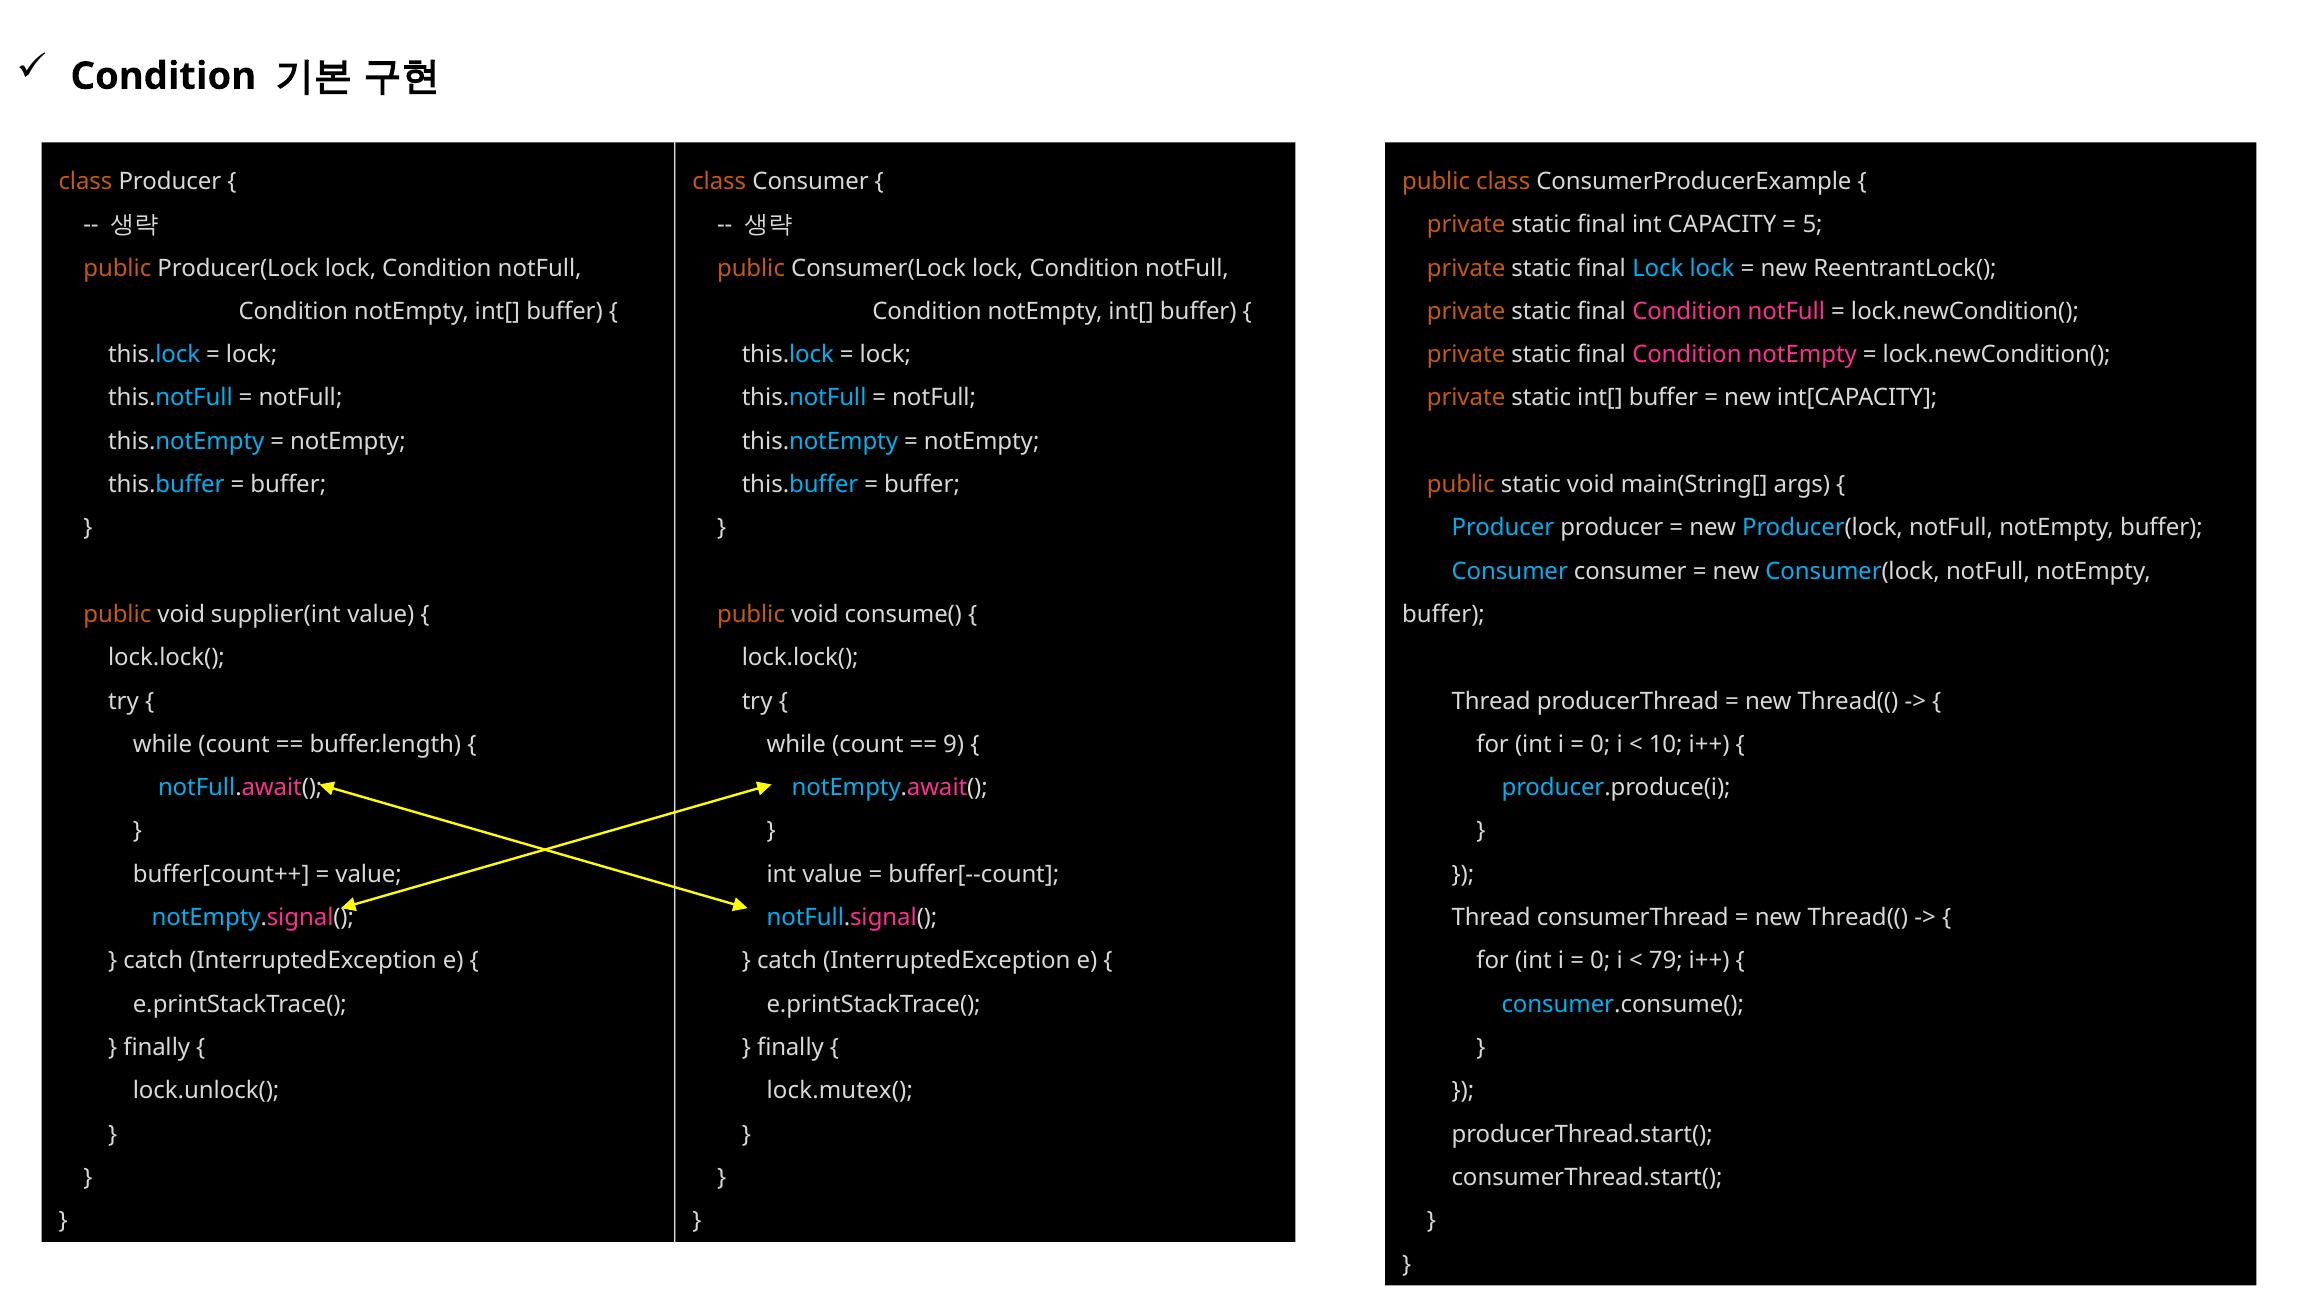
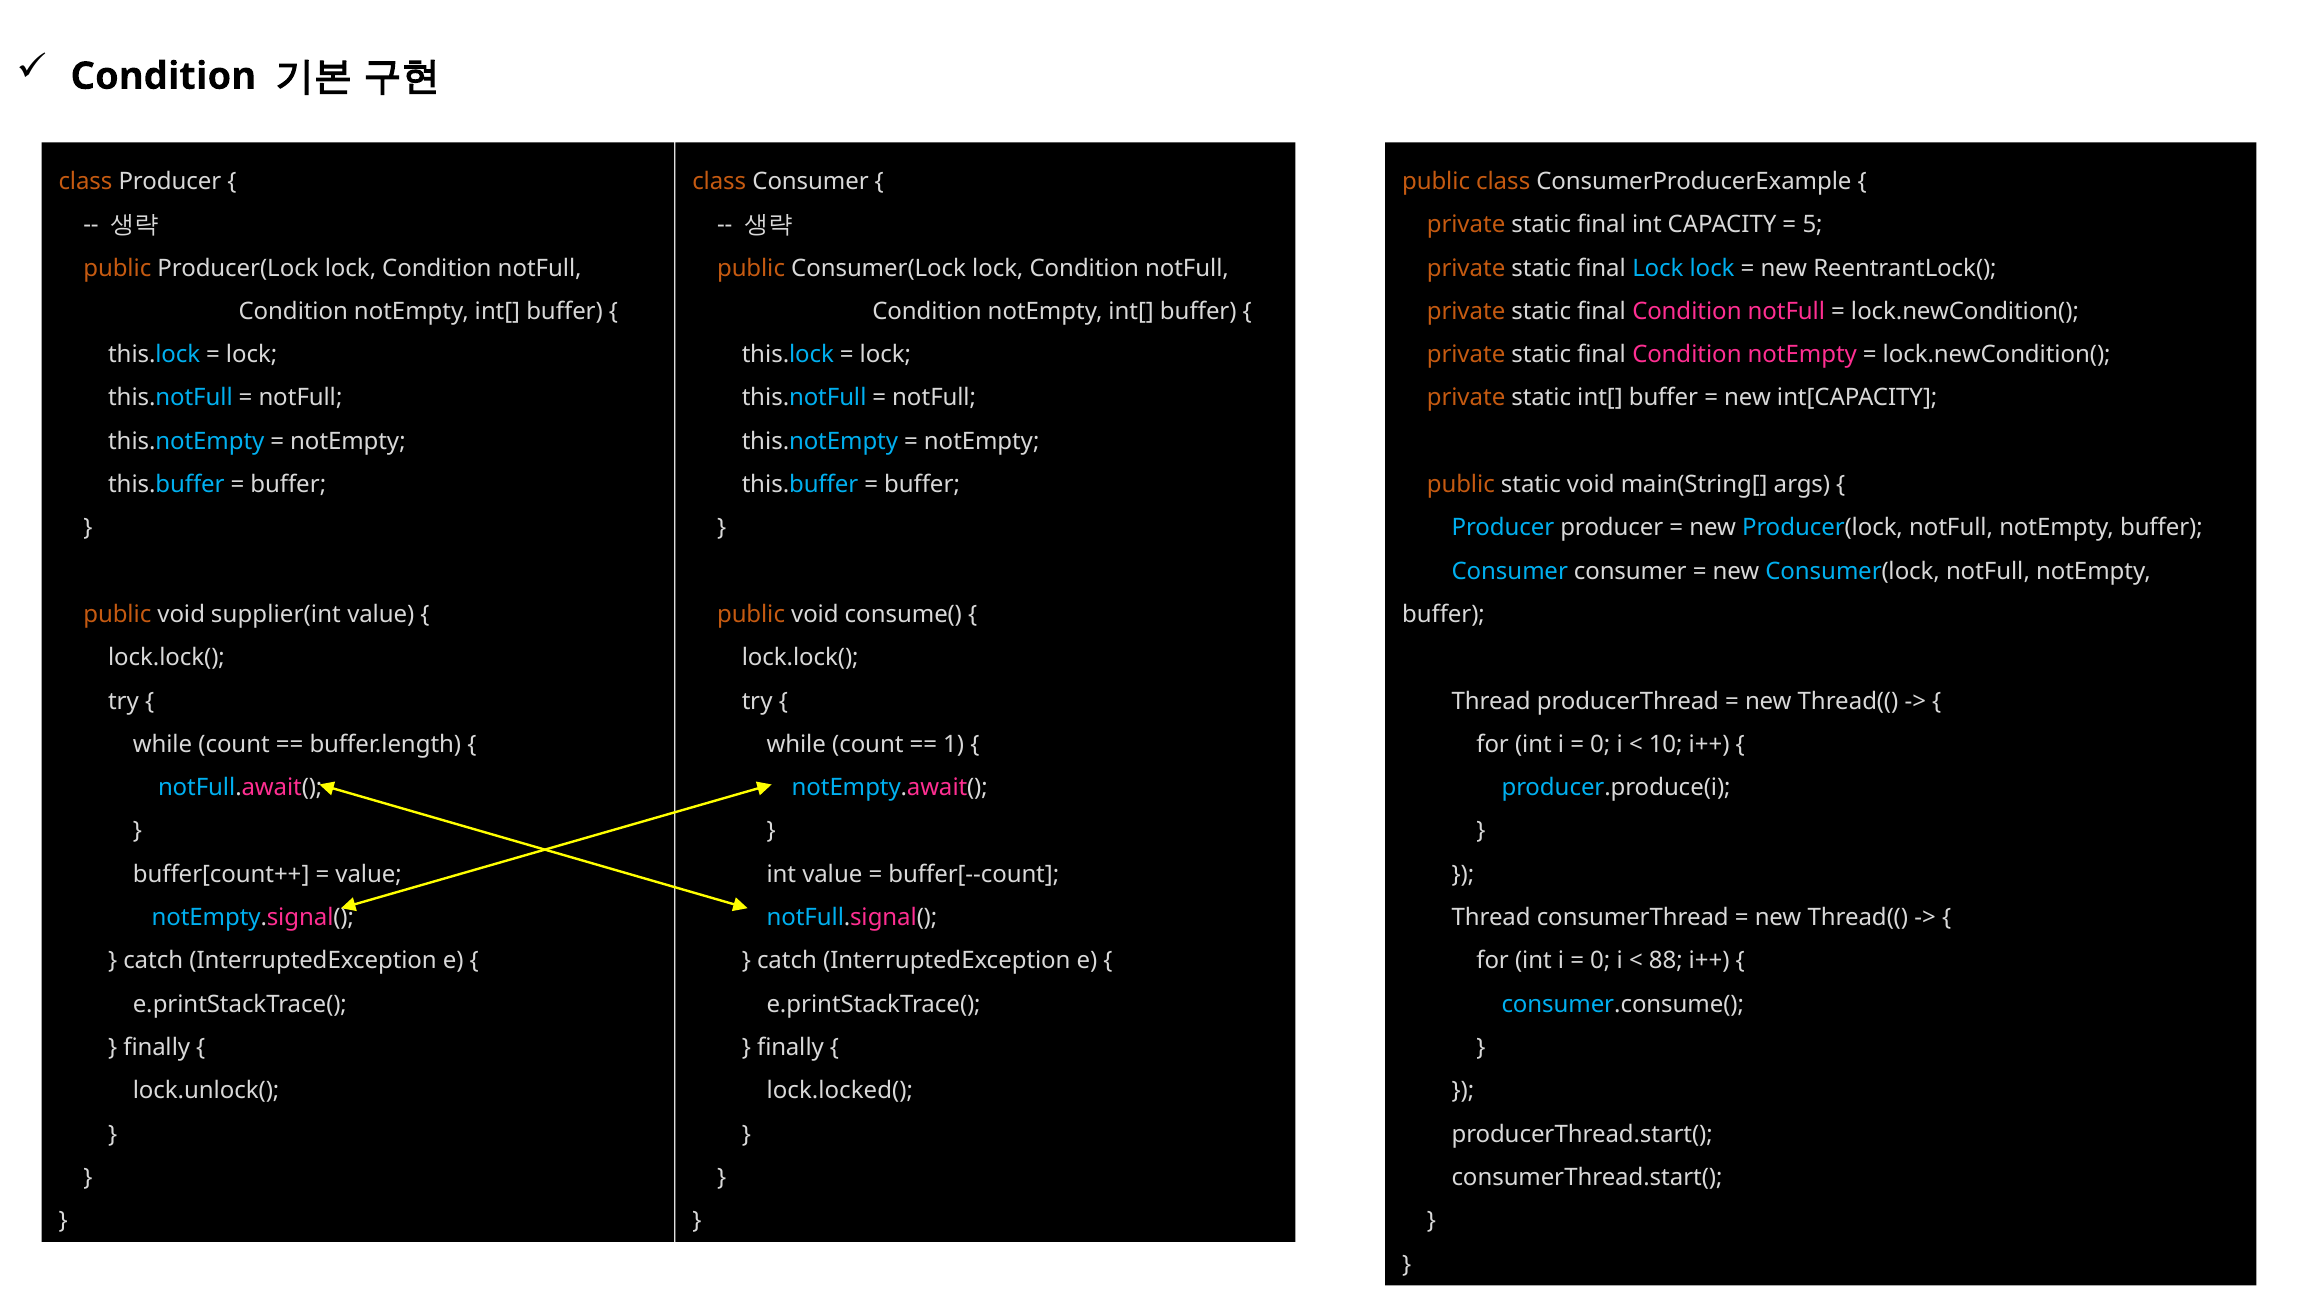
9: 9 -> 1 (954, 744)
79: 79 -> 88 (1666, 961)
lock.mutex(: lock.mutex( -> lock.locked( (840, 1090)
